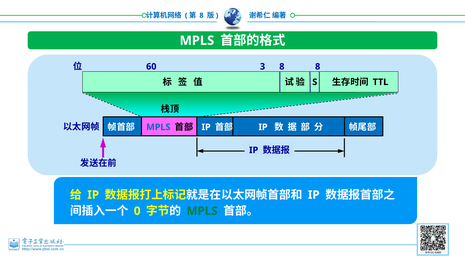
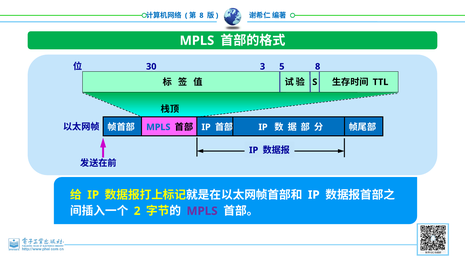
60: 60 -> 30 (151, 66)
3 8: 8 -> 5 (282, 66)
0: 0 -> 2 (137, 211)
MPLS colour: green -> purple (202, 211)
